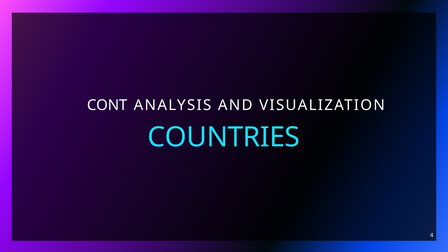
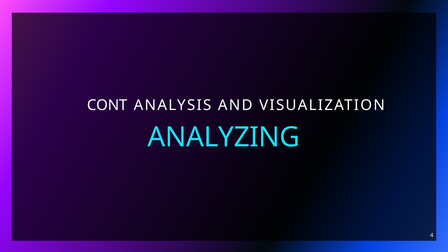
COUNTRIES: COUNTRIES -> ANALYZING (224, 137)
